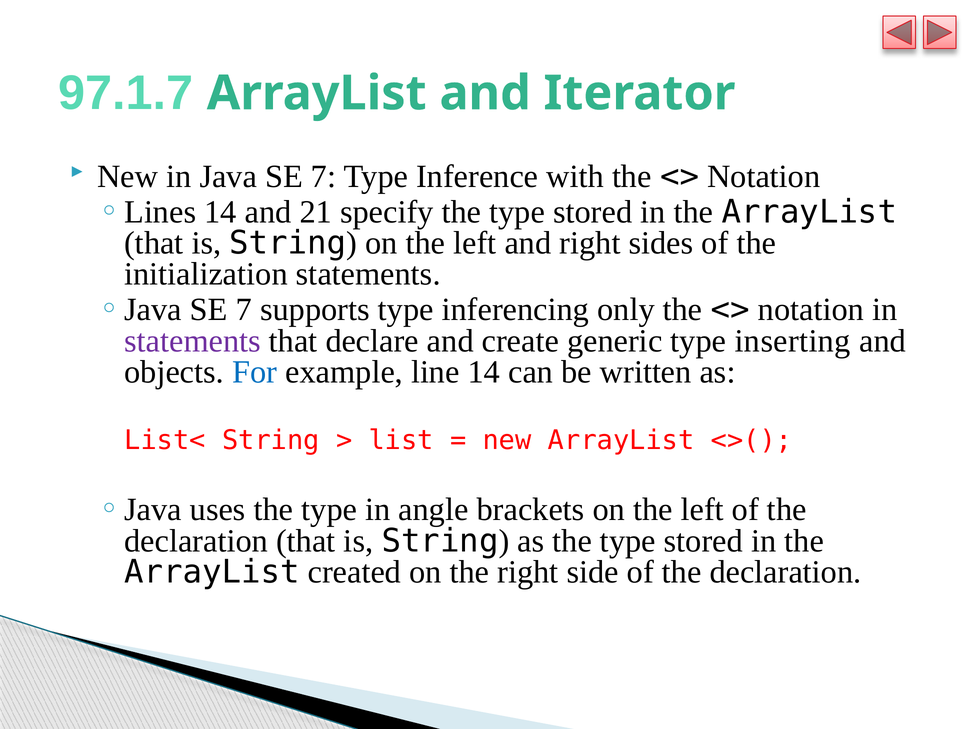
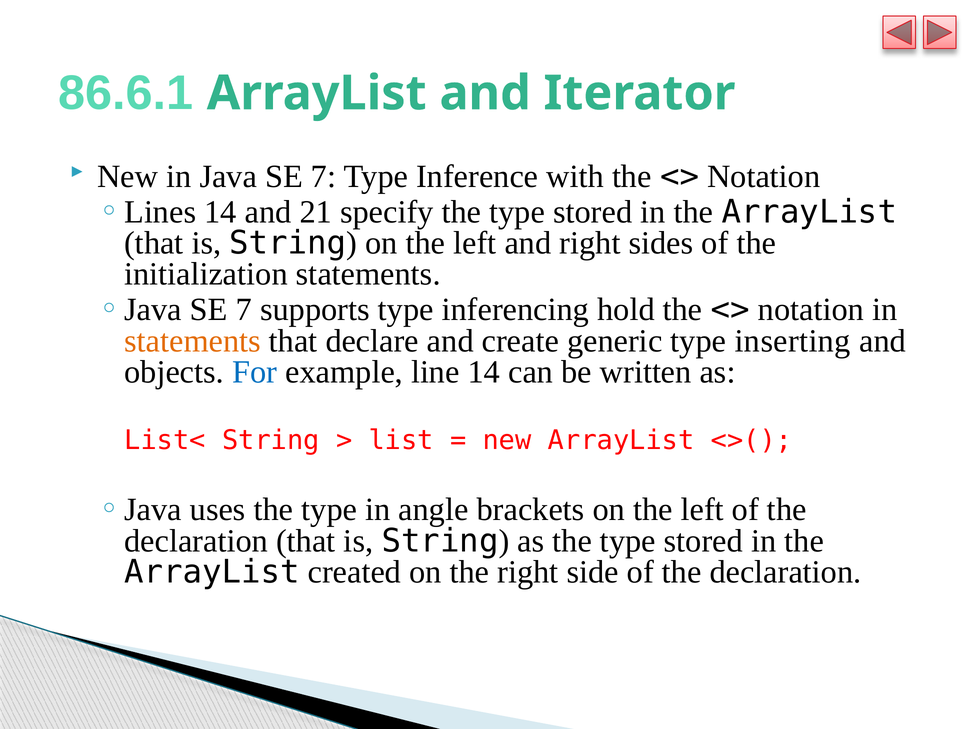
97.1.7: 97.1.7 -> 86.6.1 (126, 93)
only: only -> hold (626, 310)
statements colour: purple -> orange (193, 341)
